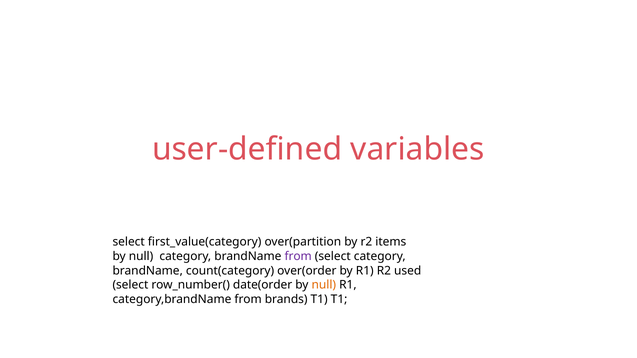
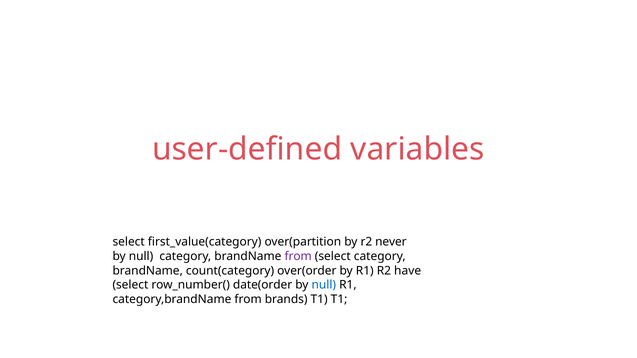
items: items -> never (391, 242)
used: used -> have (408, 271)
null colour: orange -> blue (324, 285)
